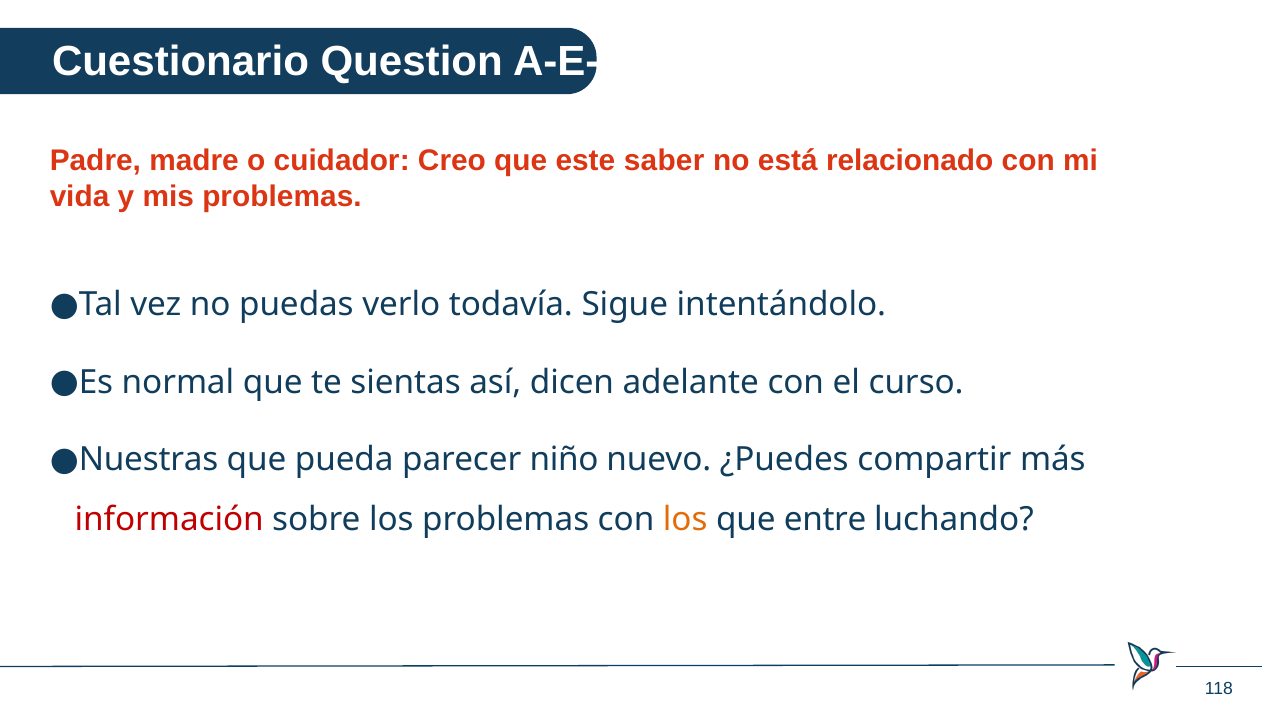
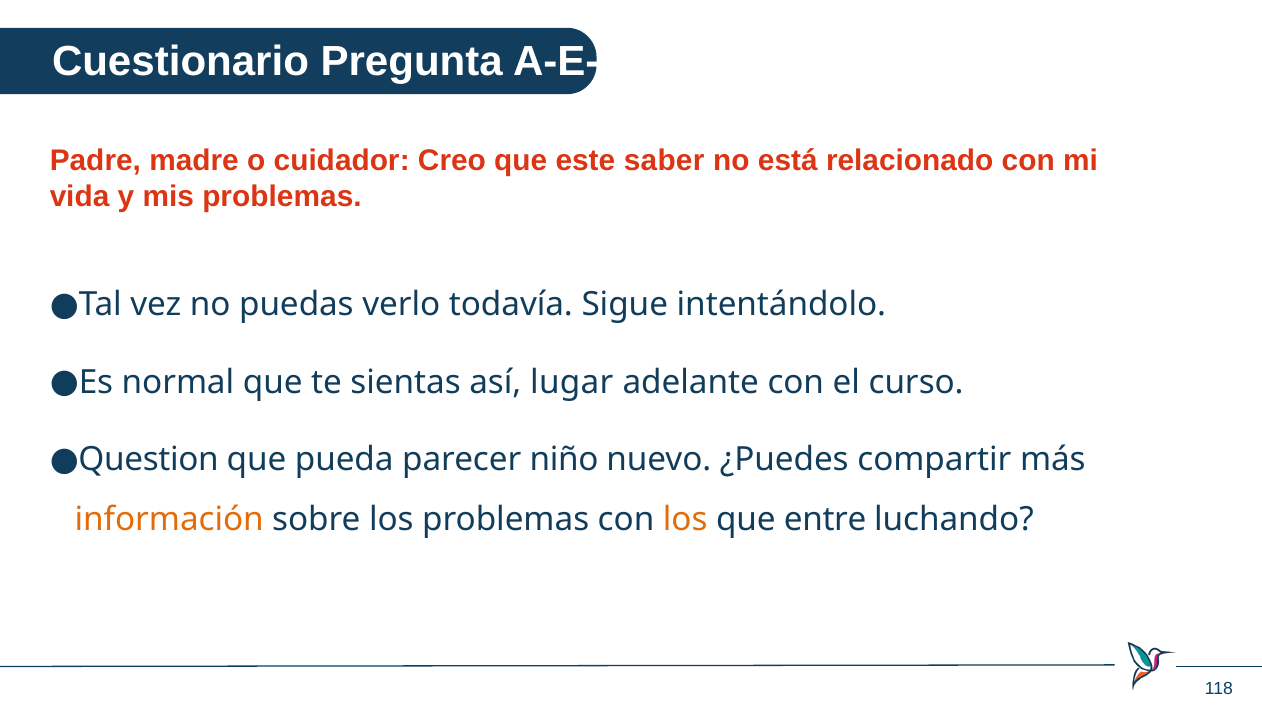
Question: Question -> Pregunta (412, 62)
dicen: dicen -> lugar (572, 382)
Nuestras: Nuestras -> Question (149, 460)
información colour: red -> orange (169, 520)
